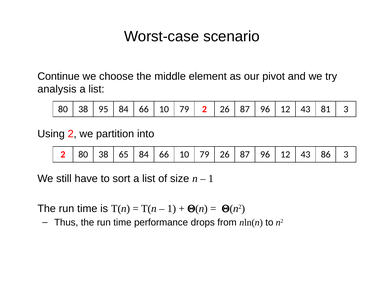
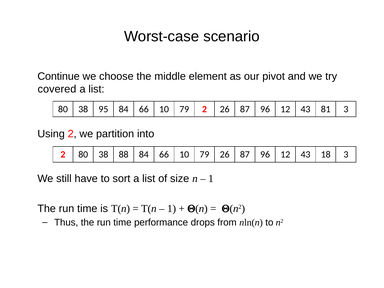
analysis: analysis -> covered (57, 89)
65: 65 -> 88 (124, 155)
86: 86 -> 18 (326, 155)
